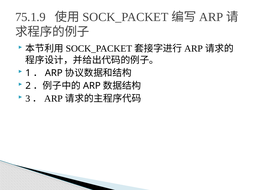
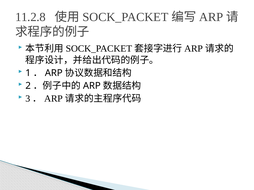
75.1.9: 75.1.9 -> 11.2.8 (30, 17)
